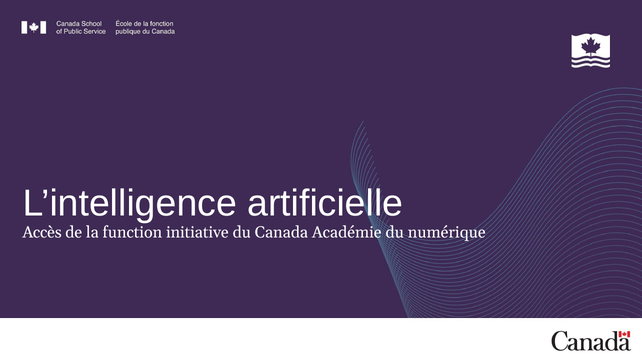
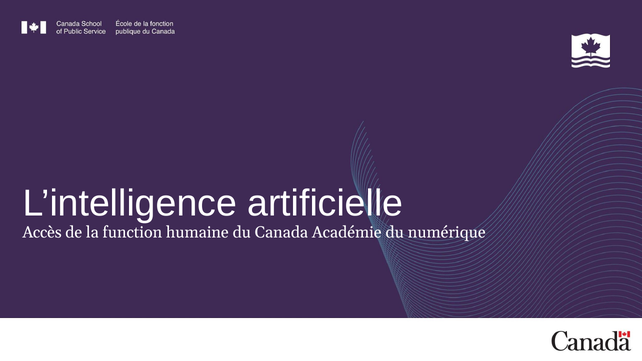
initiative: initiative -> humaine (197, 233)
